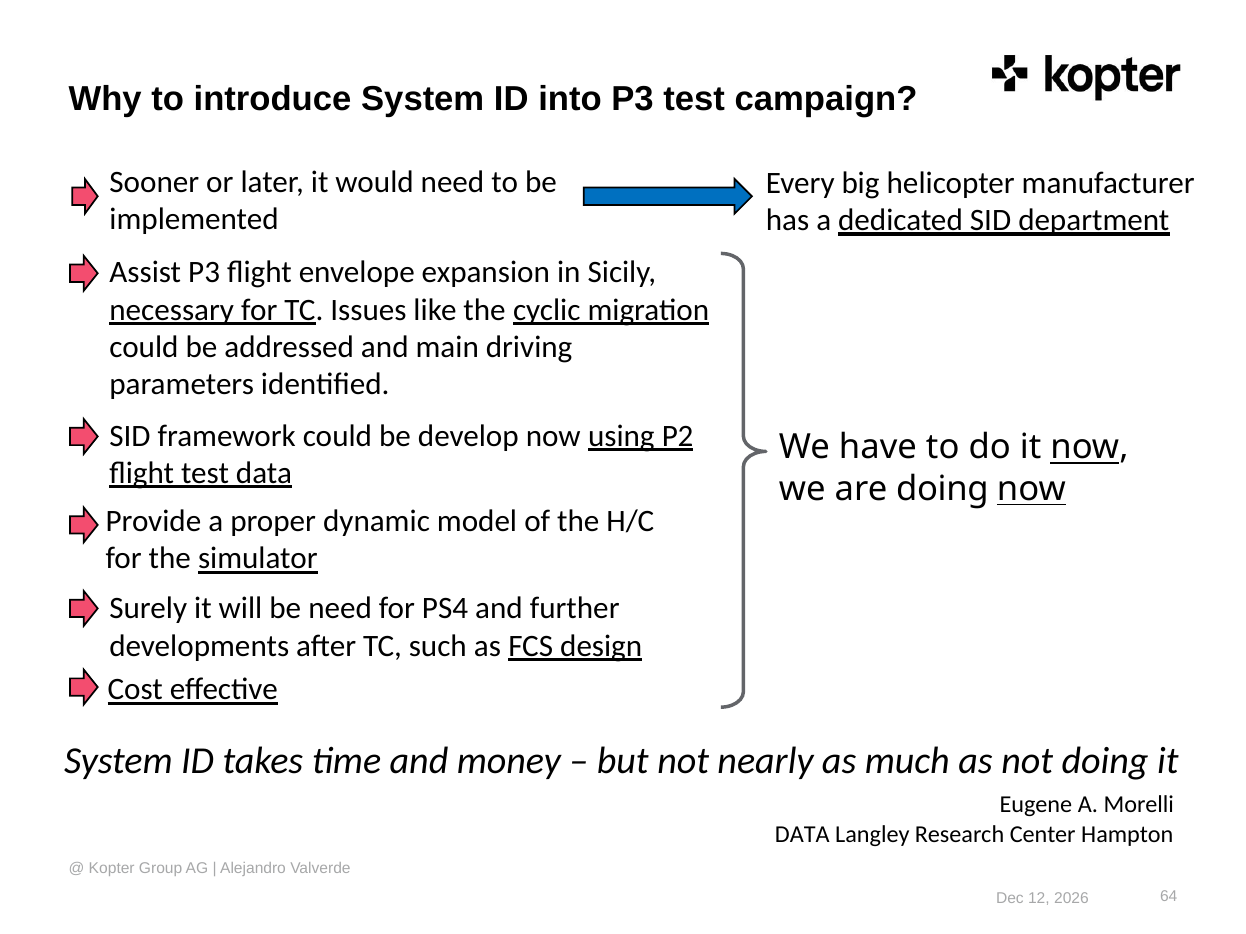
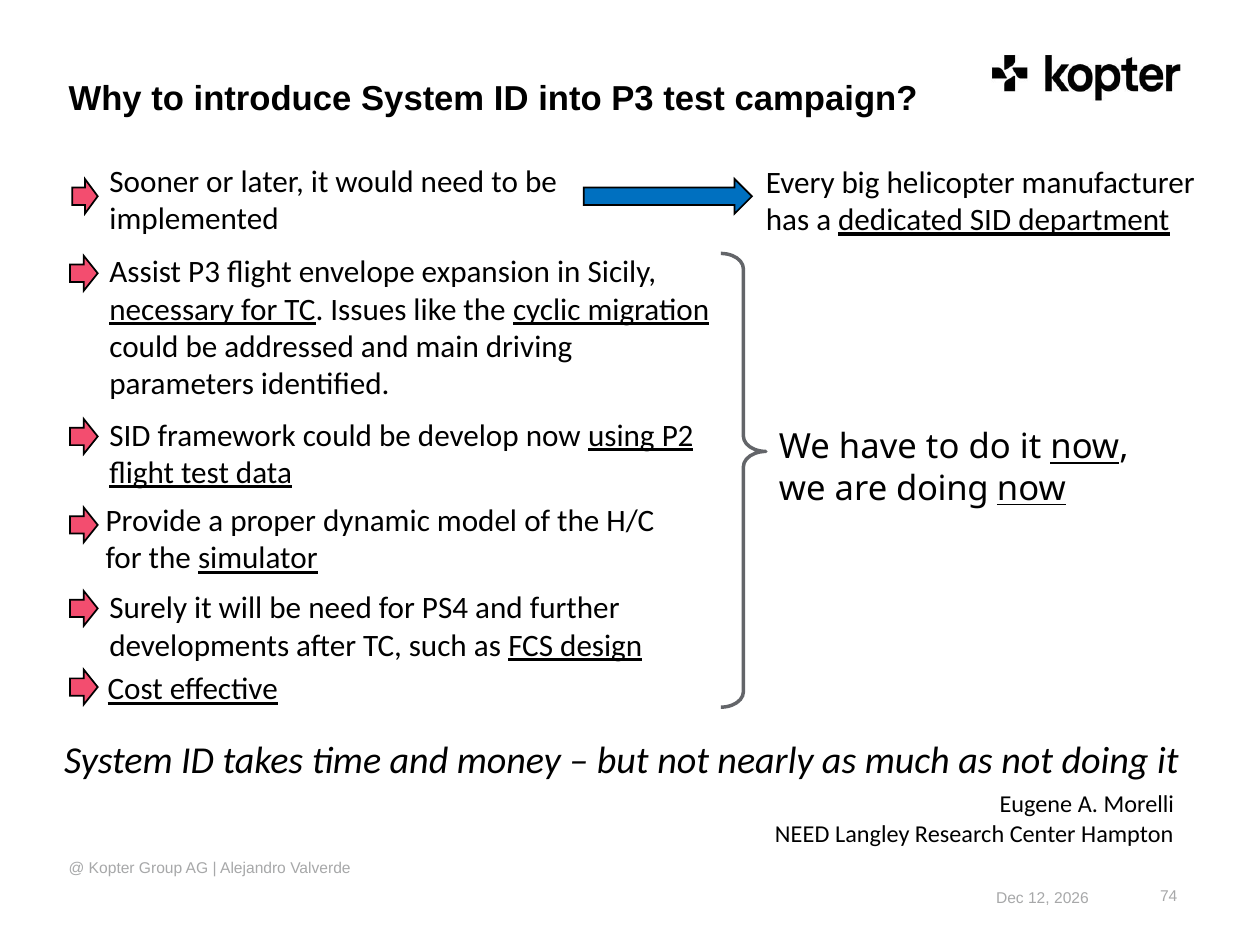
DATA: DATA -> NEED (802, 835)
64: 64 -> 74 (1169, 897)
